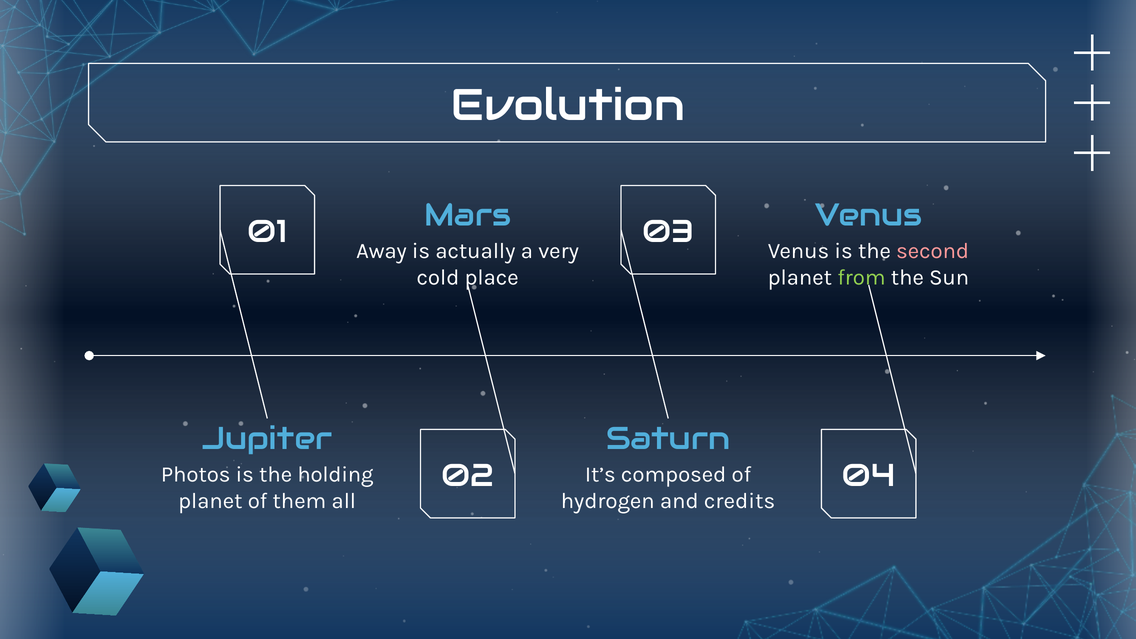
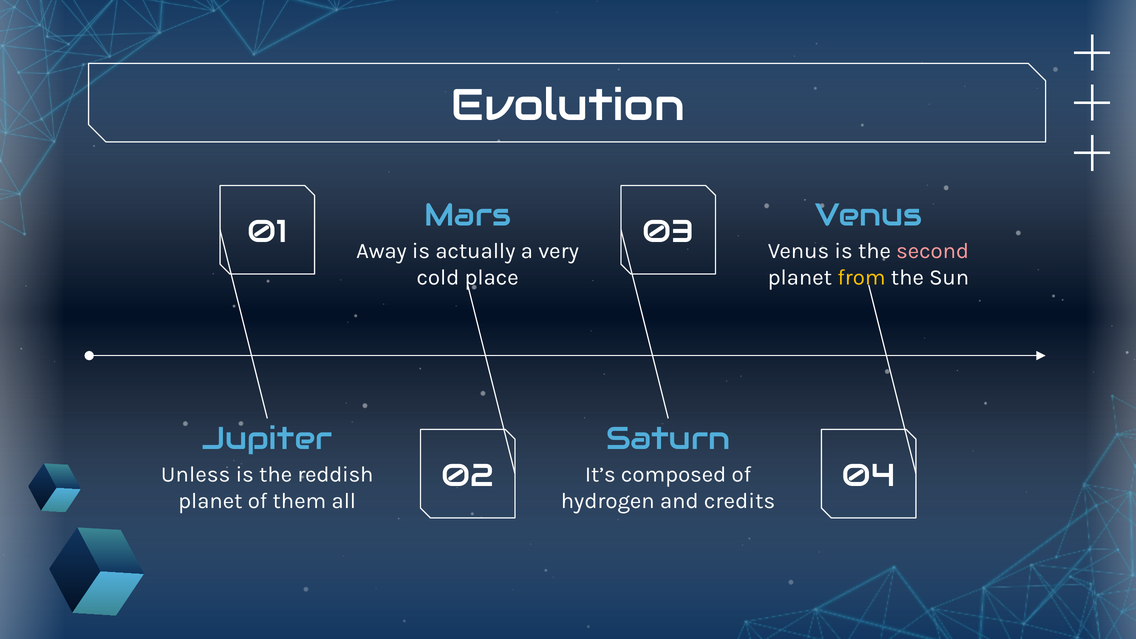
from colour: light green -> yellow (861, 277)
Photos: Photos -> Unless (196, 474)
holding: holding -> reddish (335, 474)
